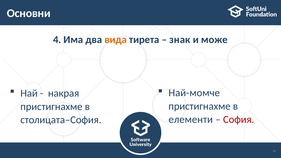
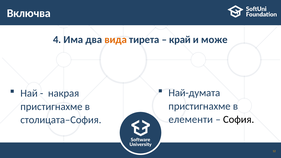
Основни: Основни -> Включва (29, 13)
знак: знак -> край (180, 40)
Най-момче: Най-момче -> Най-думата (194, 93)
София colour: red -> black (239, 119)
